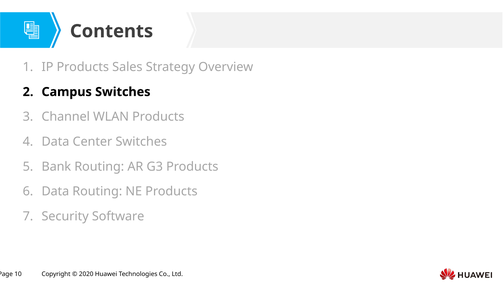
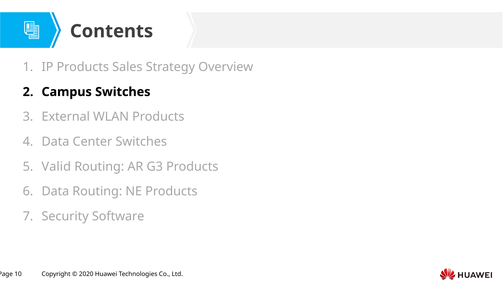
Channel: Channel -> External (66, 117)
Bank: Bank -> Valid (56, 167)
